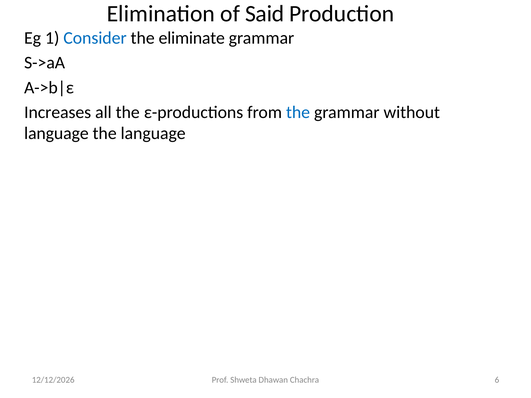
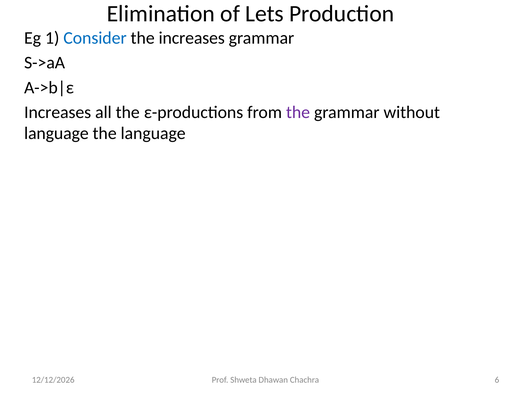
Said: Said -> Lets (265, 14)
the eliminate: eliminate -> increases (192, 38)
the colour: blue -> purple (298, 112)
